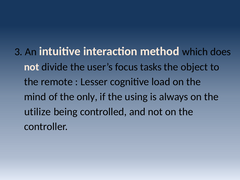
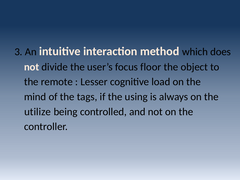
tasks: tasks -> floor (151, 67)
only: only -> tags (87, 97)
